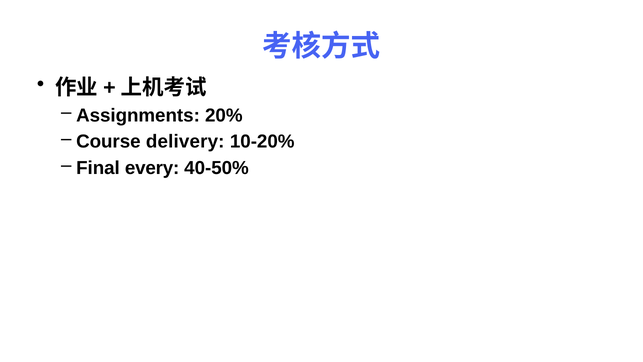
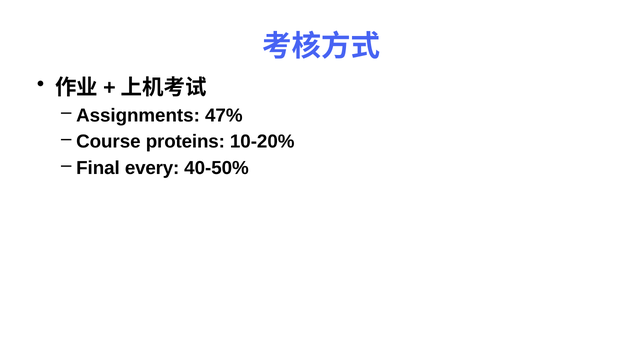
20%: 20% -> 47% (224, 115)
delivery: delivery -> proteins (185, 141)
